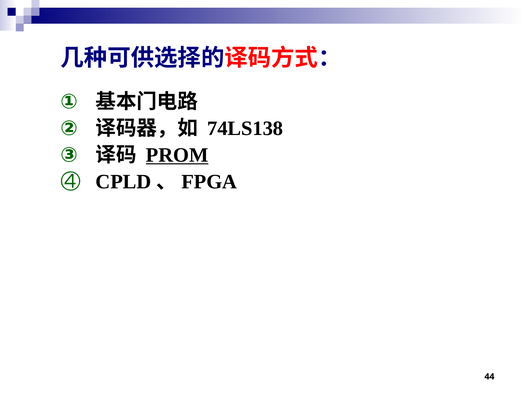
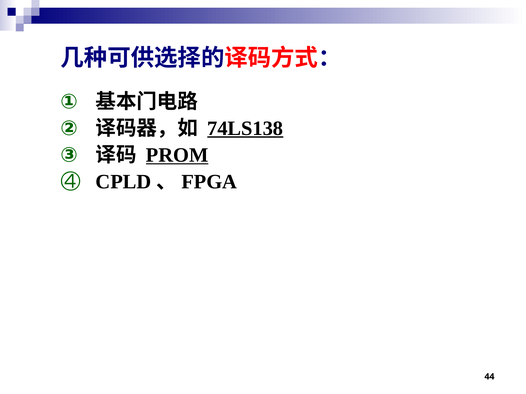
74LS138 underline: none -> present (245, 128)
